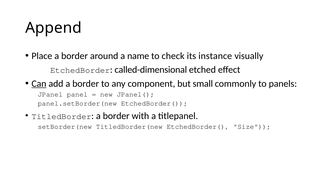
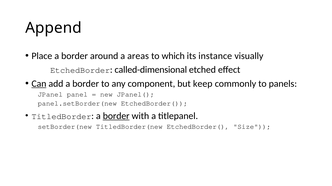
name: name -> areas (138, 56)
check: check -> which (173, 56)
small: small -> keep (203, 84)
border underline: none -> present (116, 116)
